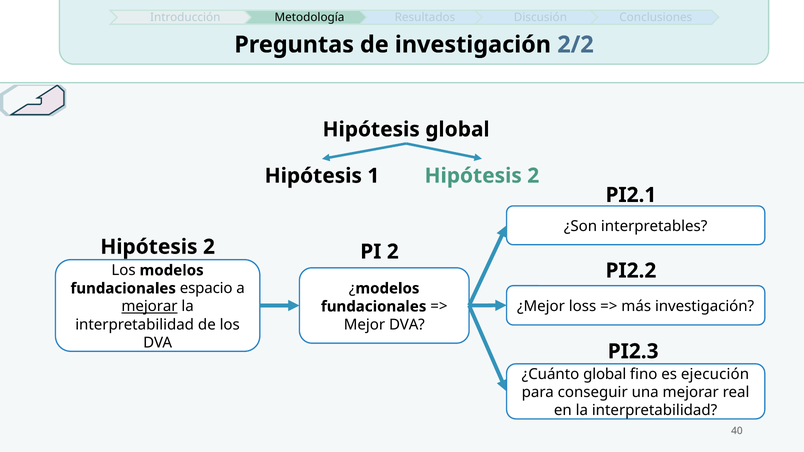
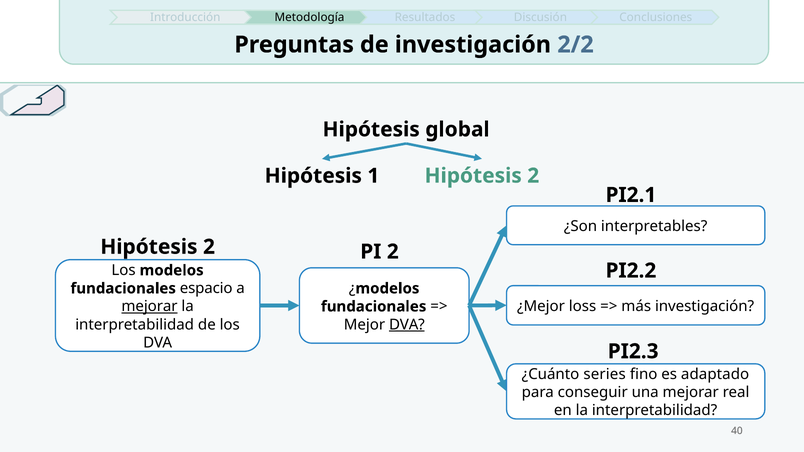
DVA underline: none -> present (407, 325)
¿Cuánto global: global -> series (605, 375)
ejecución: ejecución -> adaptado (715, 375)
